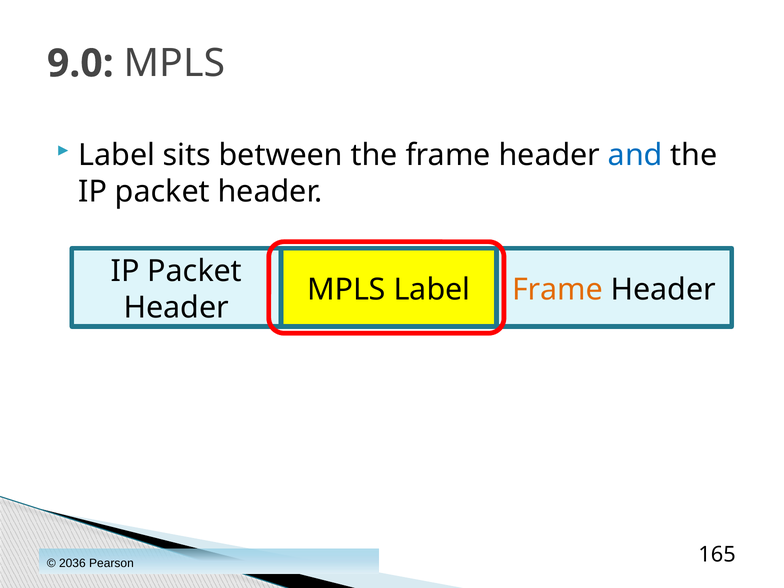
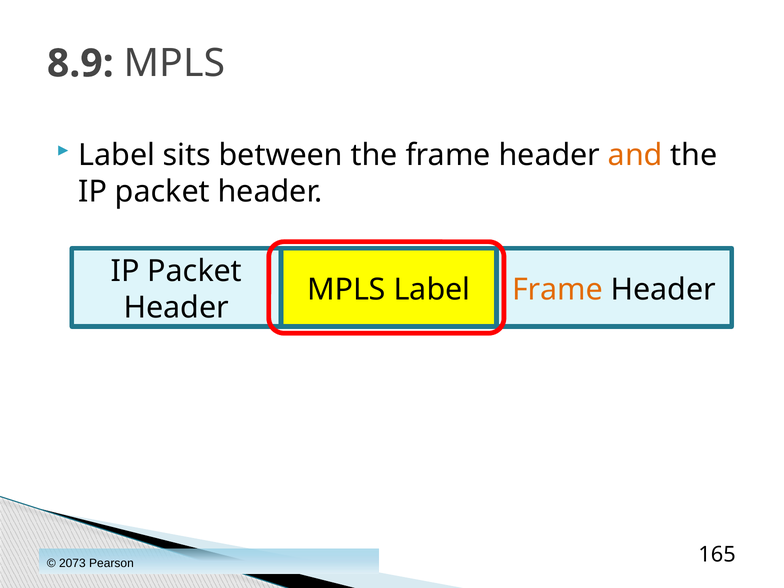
9.0: 9.0 -> 8.9 (80, 63)
and colour: blue -> orange (635, 155)
2036: 2036 -> 2073 (72, 563)
